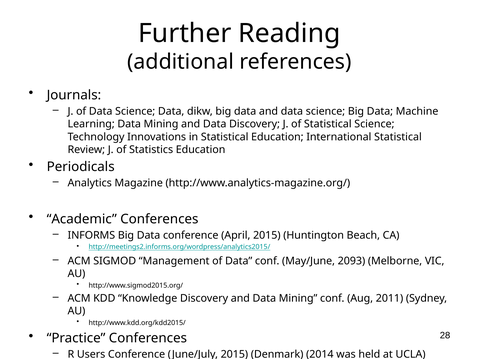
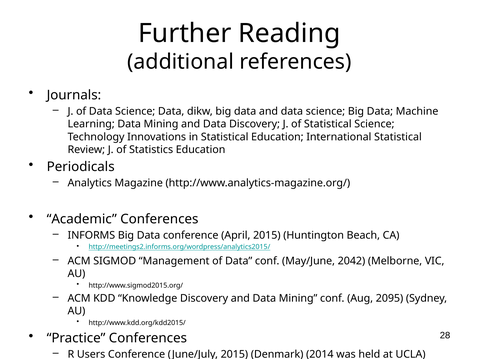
2093: 2093 -> 2042 (351, 261)
2011: 2011 -> 2095 (390, 299)
